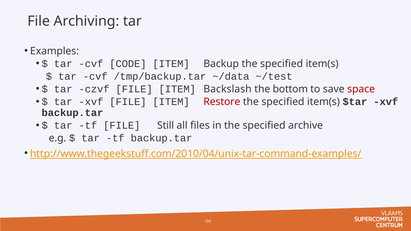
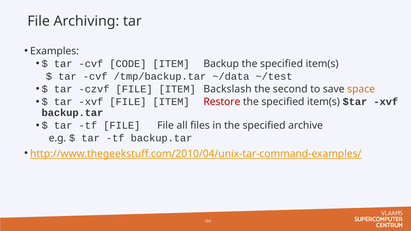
bottom: bottom -> second (290, 89)
space colour: red -> orange (361, 89)
FILE Still: Still -> File (166, 126)
